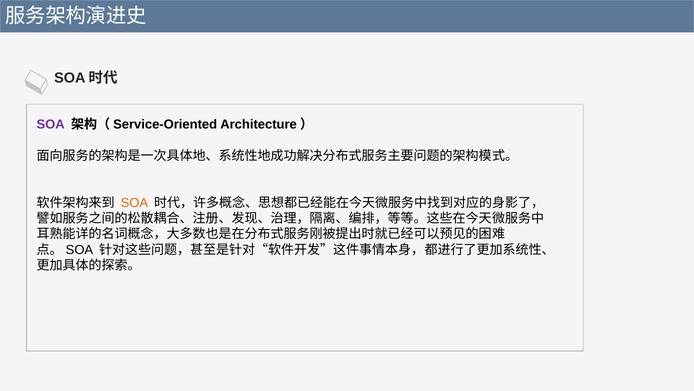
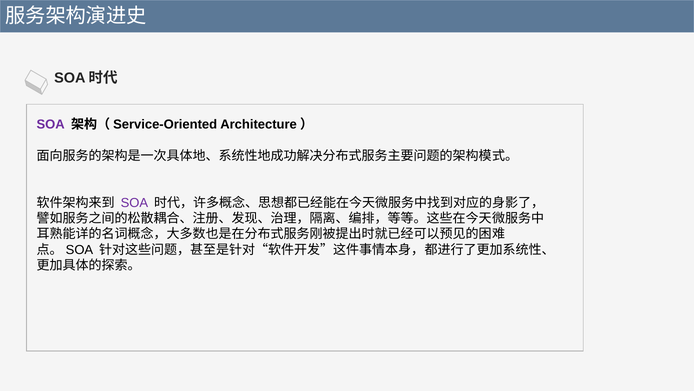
SOA colour: orange -> purple (134, 203)
